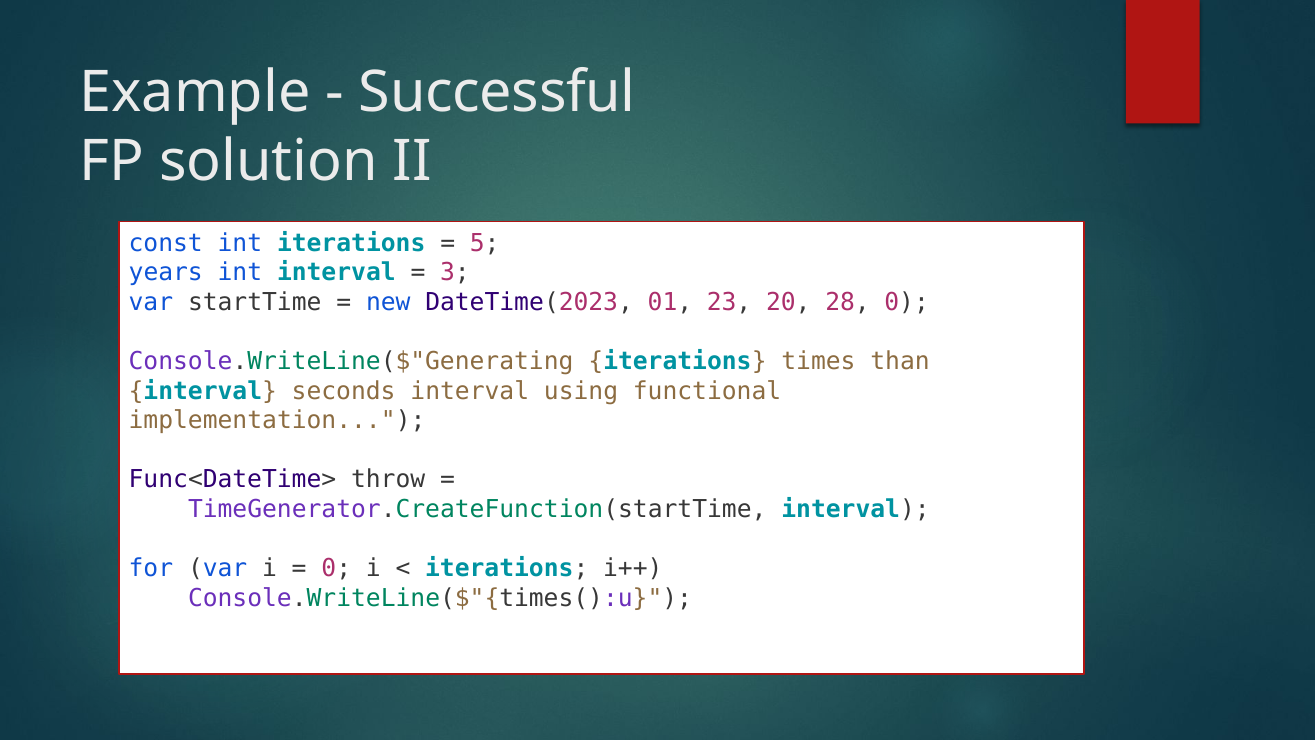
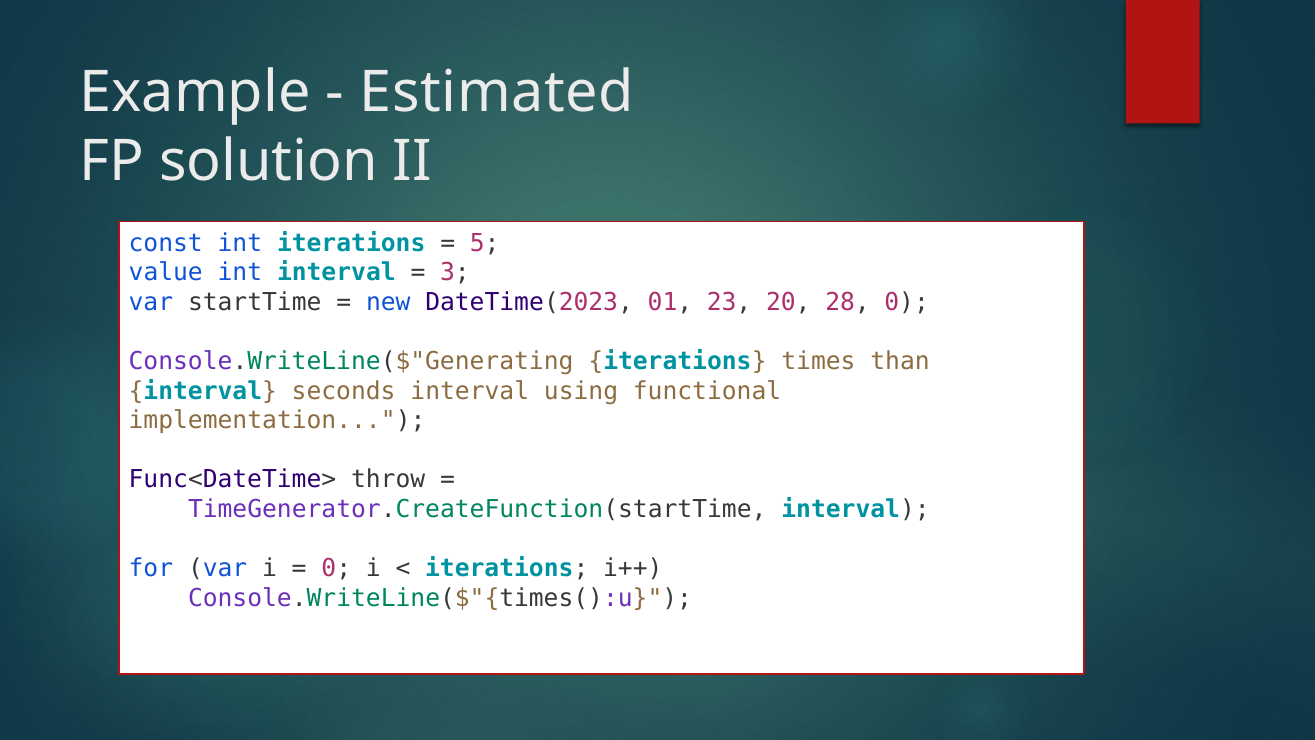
Successful: Successful -> Estimated (497, 92)
years: years -> value (166, 272)
